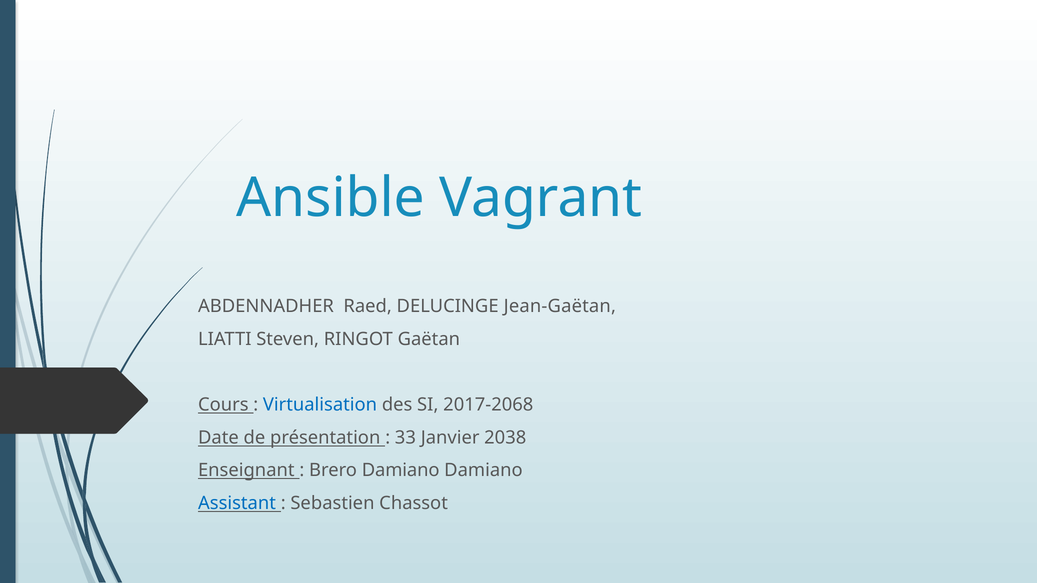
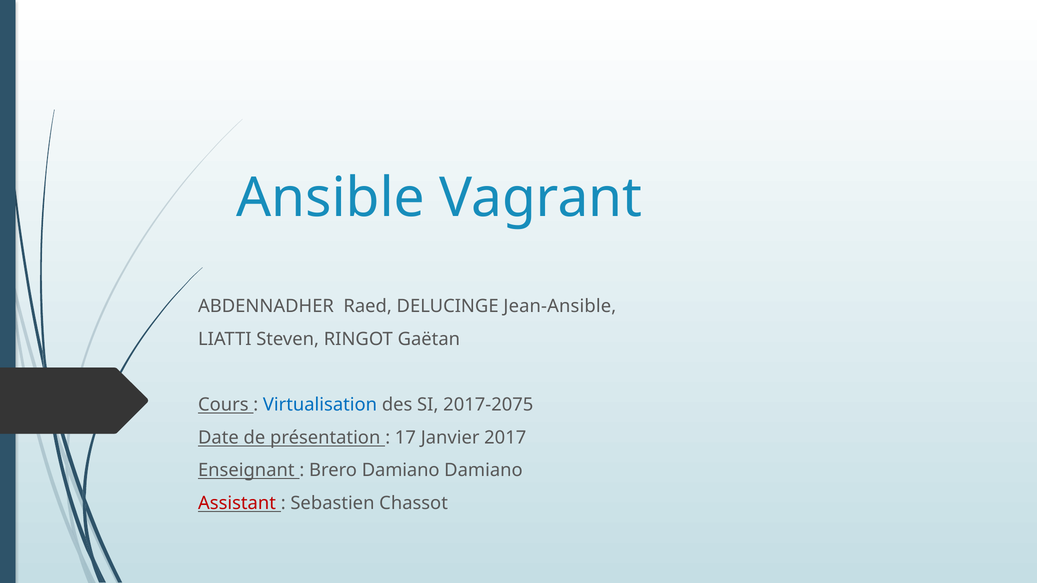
Jean-Gaëtan: Jean-Gaëtan -> Jean-Ansible (560, 306)
2017-2068: 2017-2068 -> 2017-2075 (488, 405)
33: 33 -> 17 (405, 438)
2038: 2038 -> 2017 (505, 438)
Assistant colour: blue -> red (237, 503)
